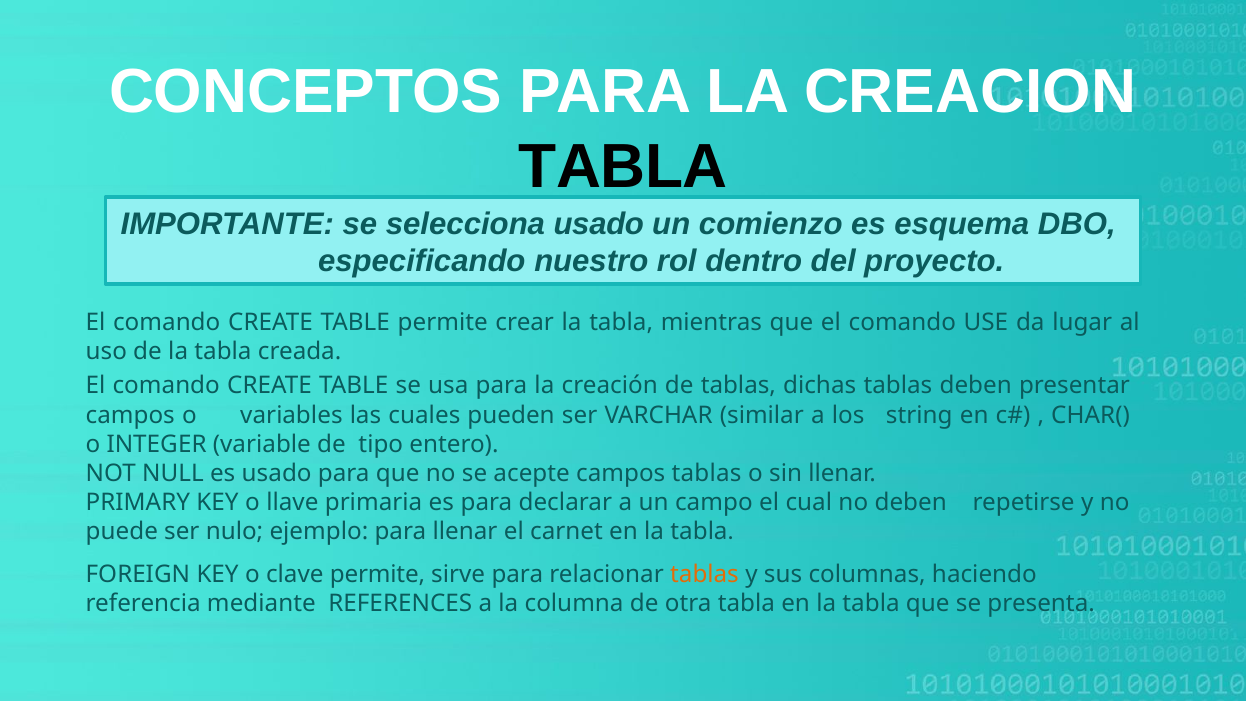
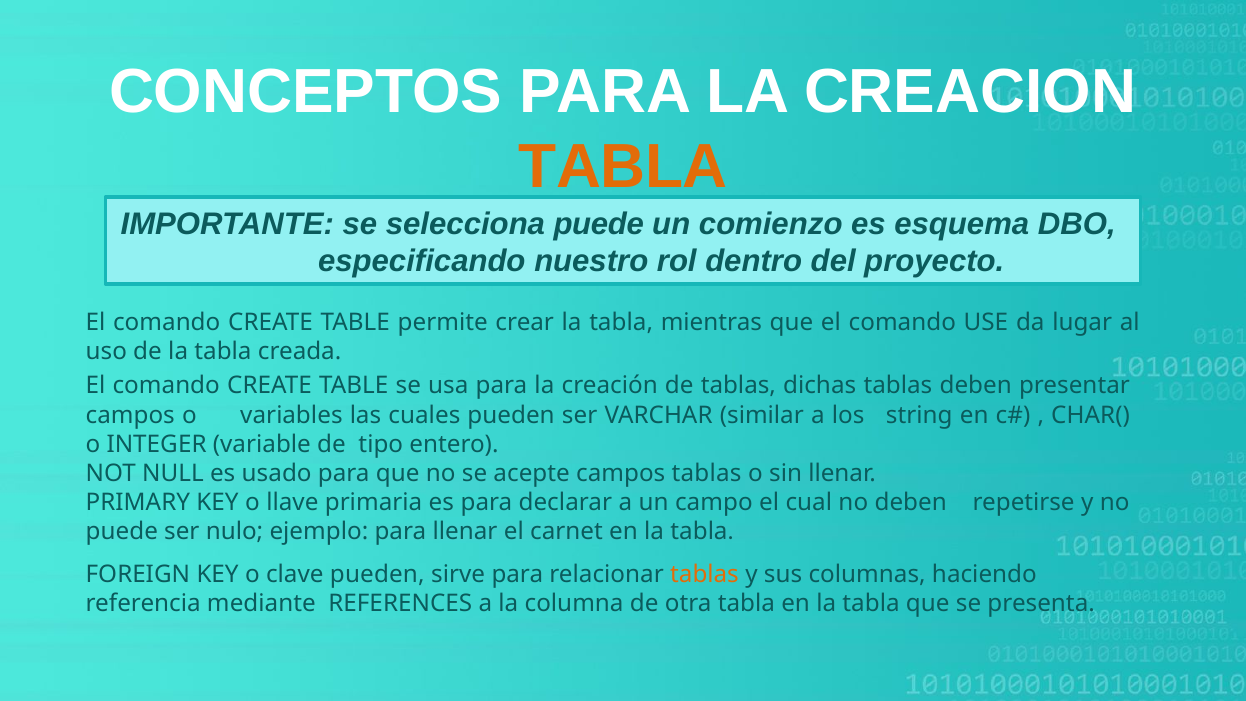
TABLA colour: black -> orange (623, 166)
selecciona usado: usado -> puede (599, 224)
clave permite: permite -> pueden (377, 575)
